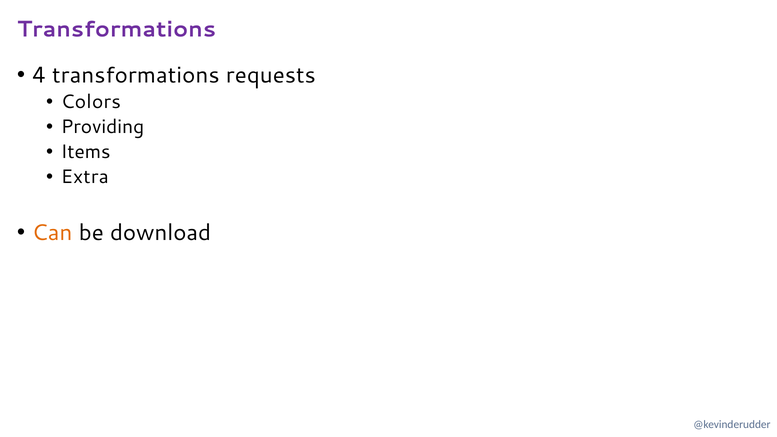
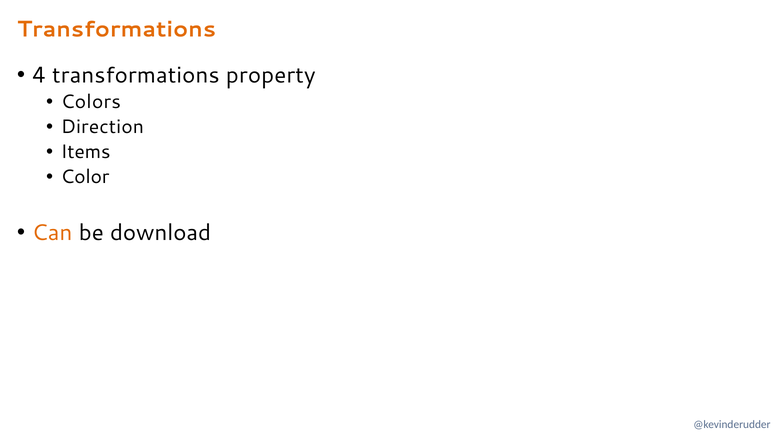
Transformations colour: purple -> orange (117, 29)
requests: requests -> property (271, 75)
Providing: Providing -> Direction (102, 127)
Extra: Extra -> Color (85, 177)
